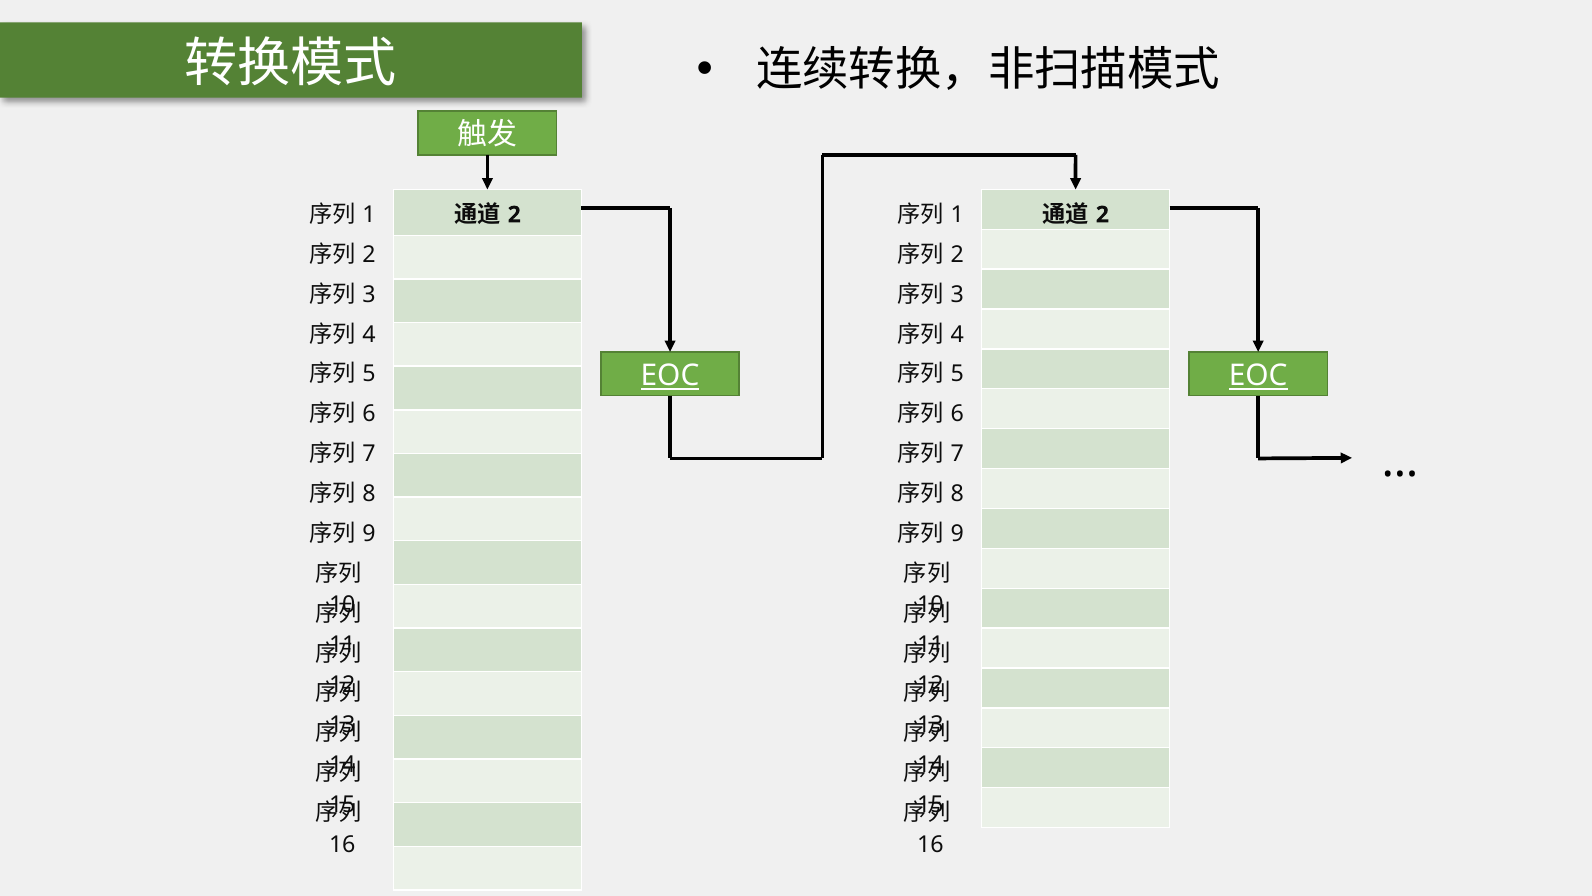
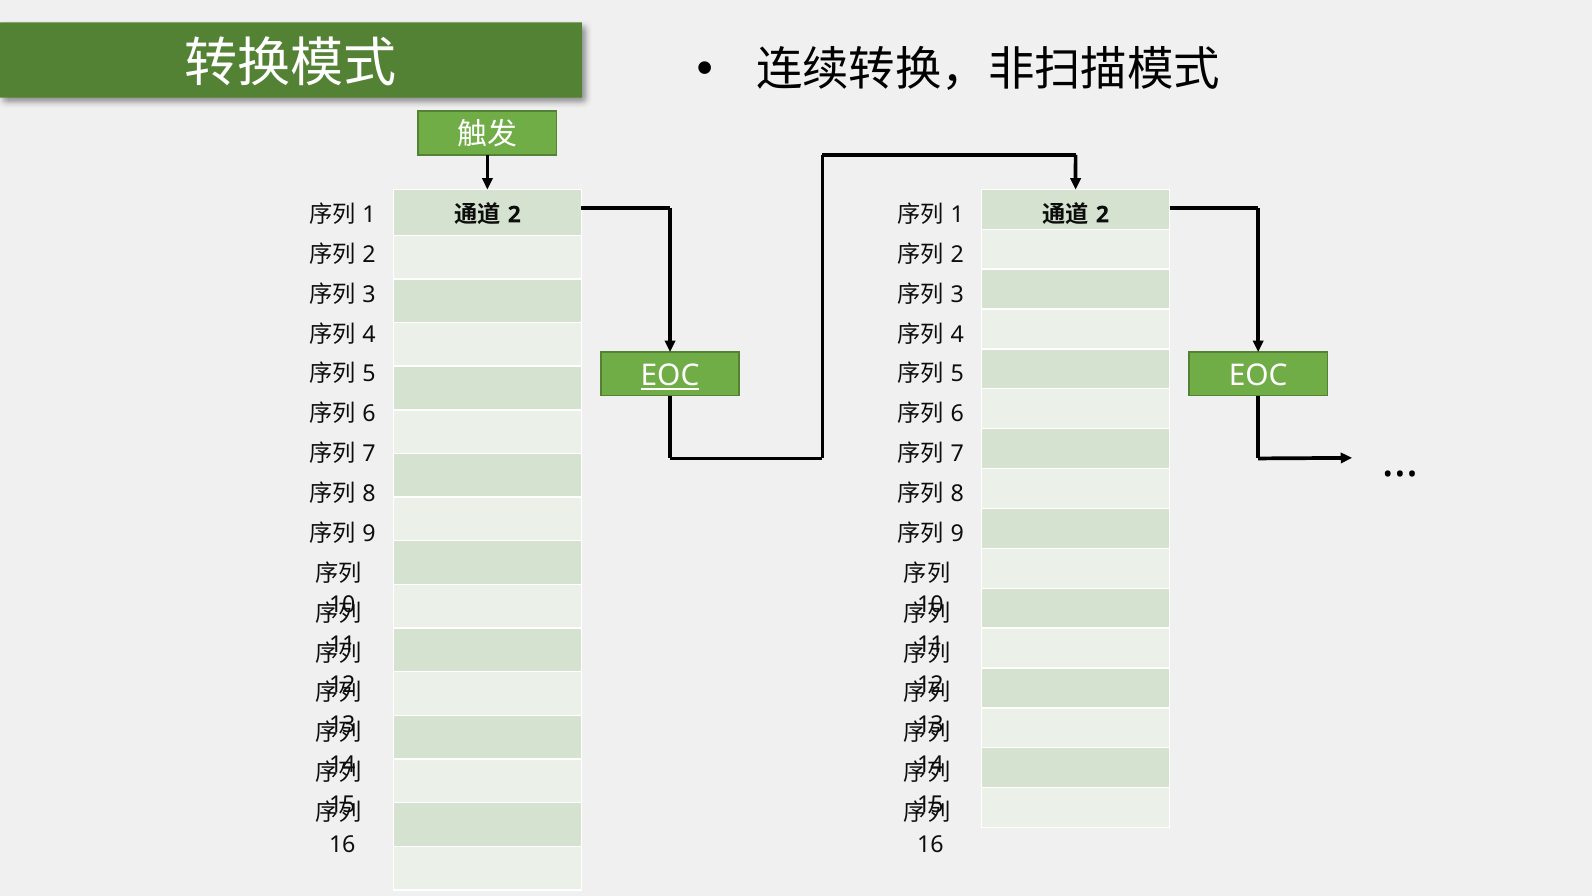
EOC underline: present -> none (1258, 376)
